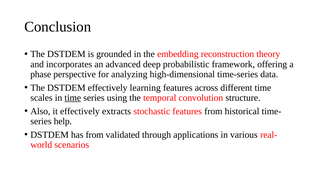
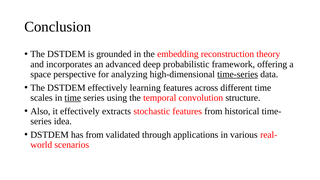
phase: phase -> space (41, 74)
time-series underline: none -> present (238, 74)
help: help -> idea (63, 121)
